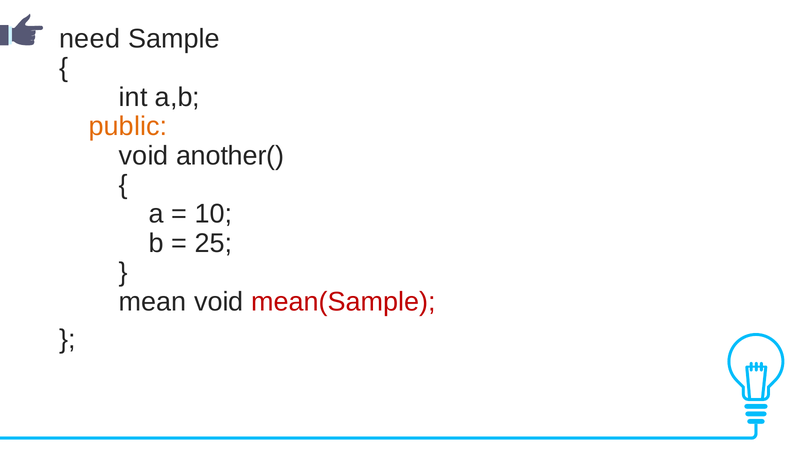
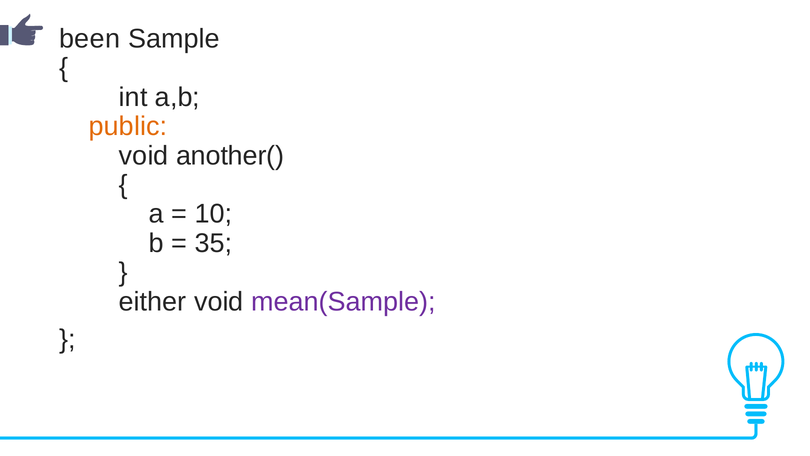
need: need -> been (90, 39)
25: 25 -> 35 (214, 243)
mean: mean -> either (153, 301)
mean(Sample colour: red -> purple (343, 301)
